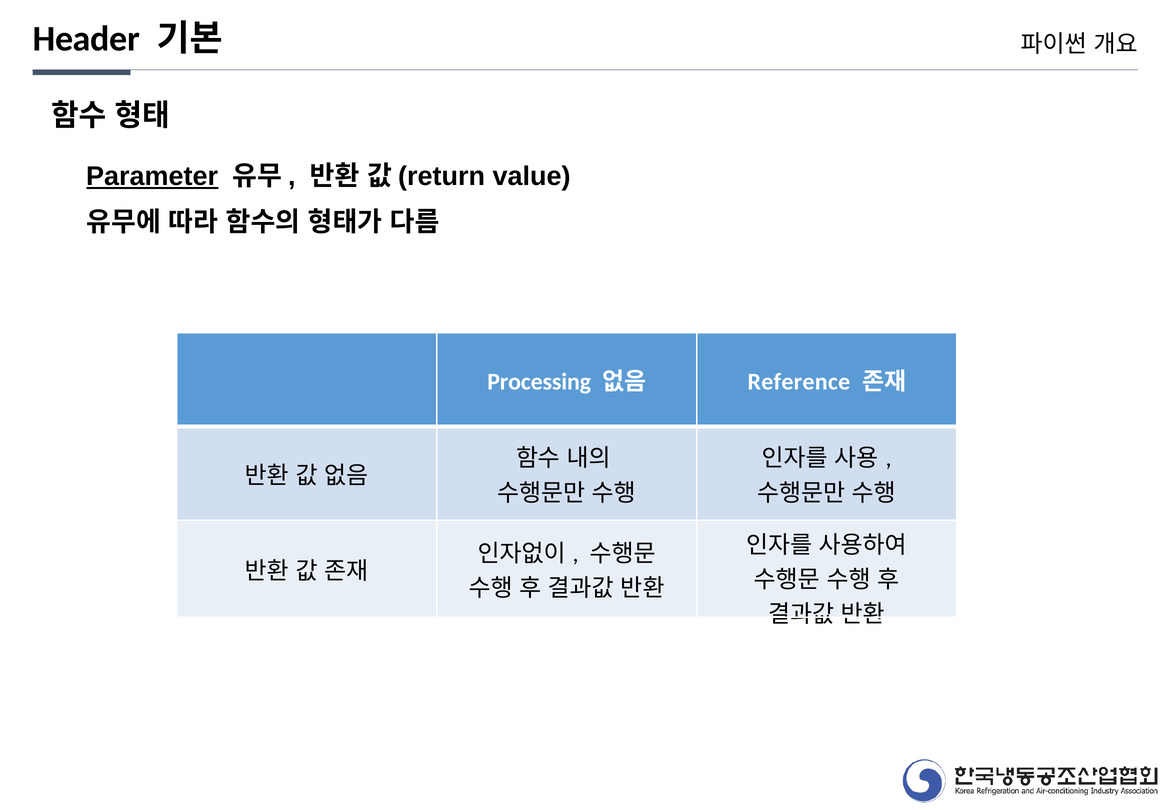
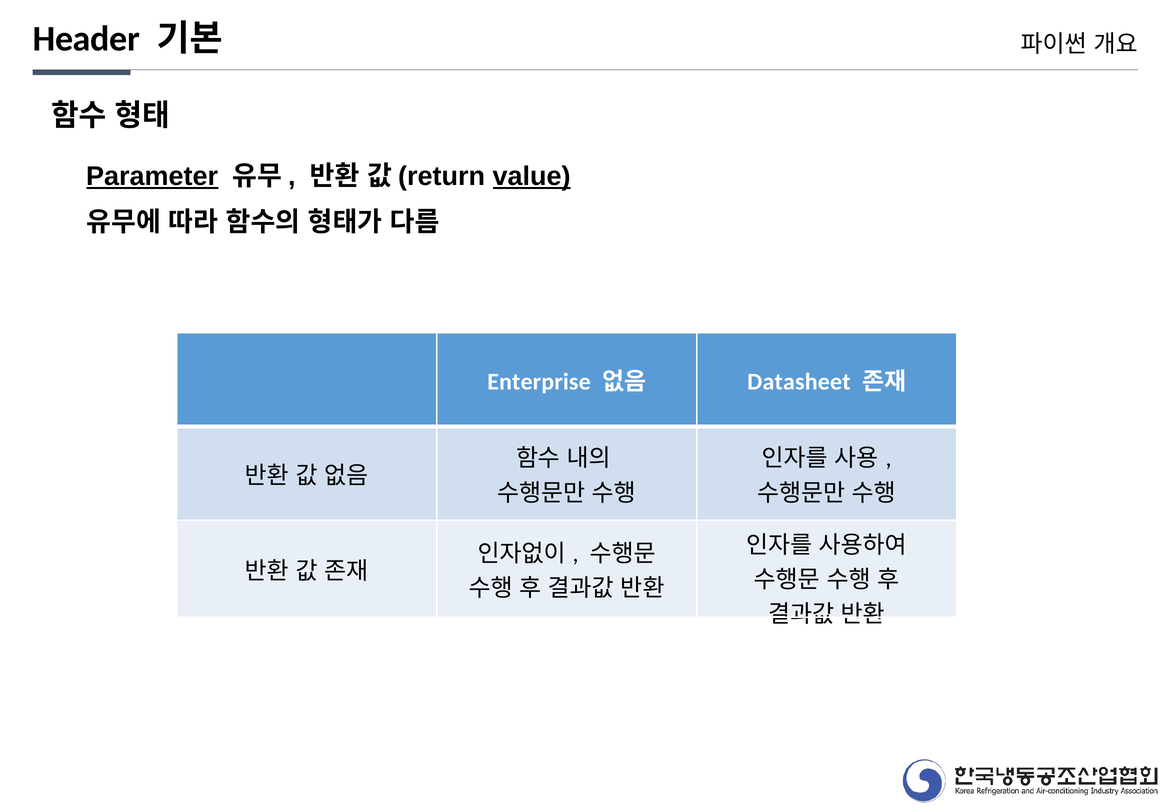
value underline: none -> present (532, 176)
Processing: Processing -> Enterprise (539, 382)
Reference: Reference -> Datasheet (799, 382)
